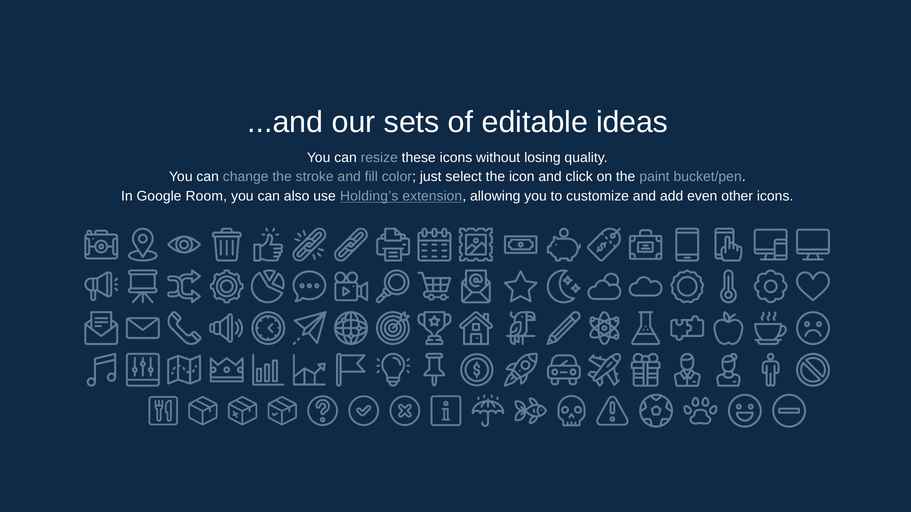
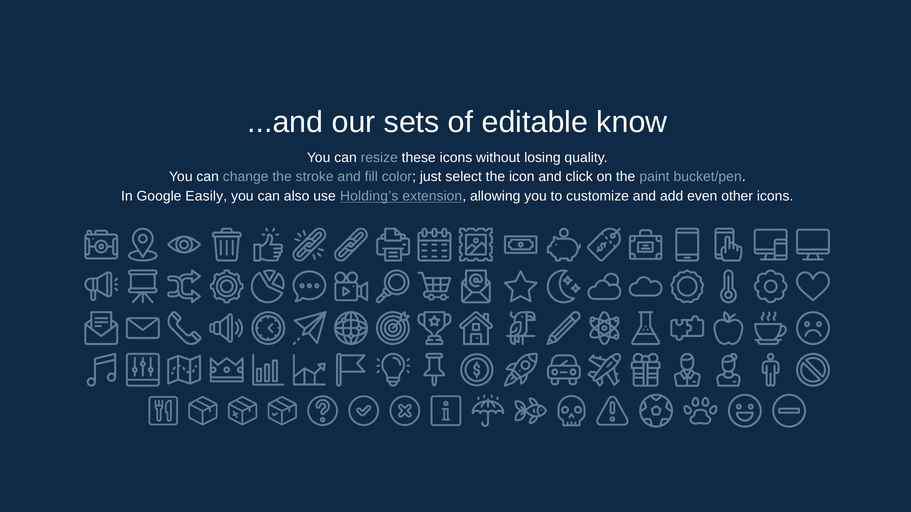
ideas: ideas -> know (632, 122)
Room: Room -> Easily (206, 196)
